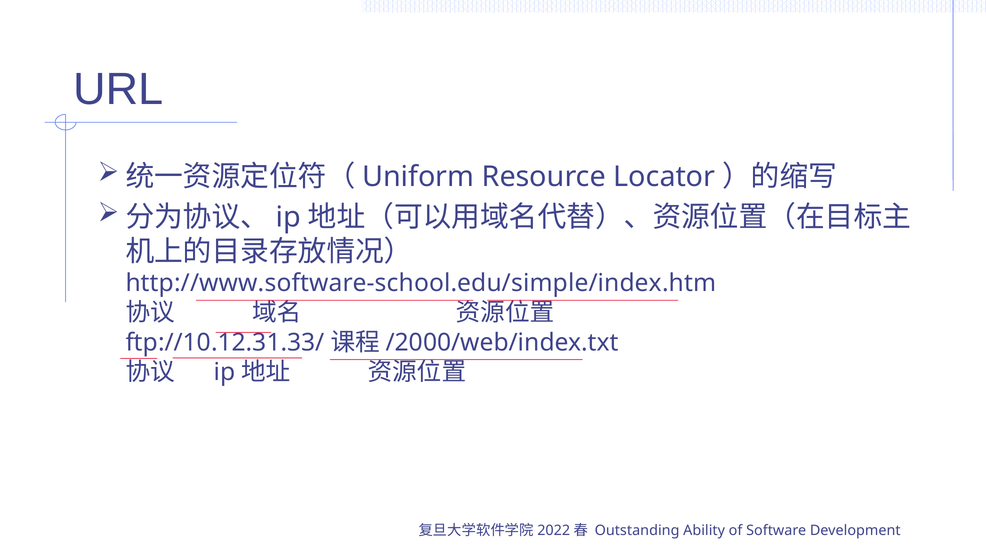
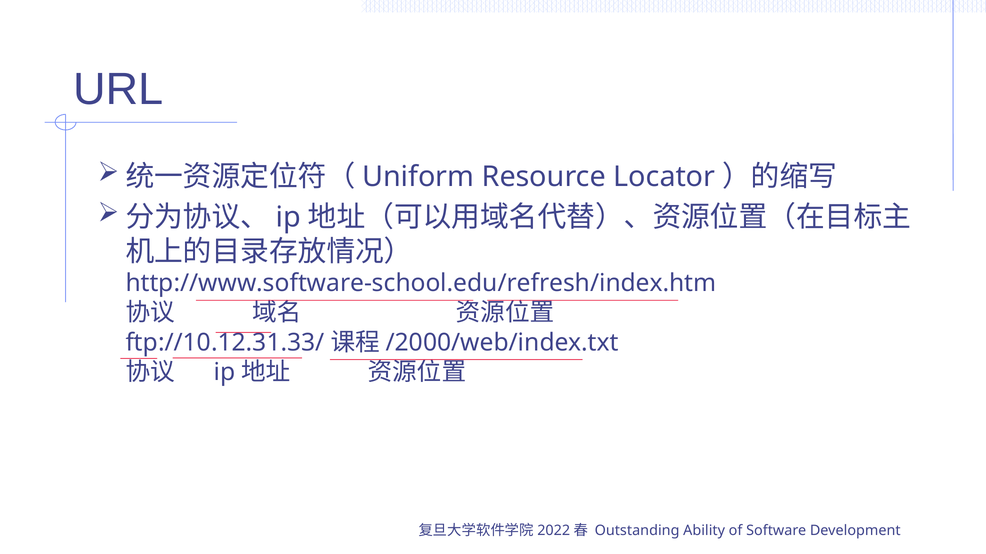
http://www.software-school.edu/simple/index.htm: http://www.software-school.edu/simple/index.htm -> http://www.software-school.edu/refresh/index.htm (421, 284)
